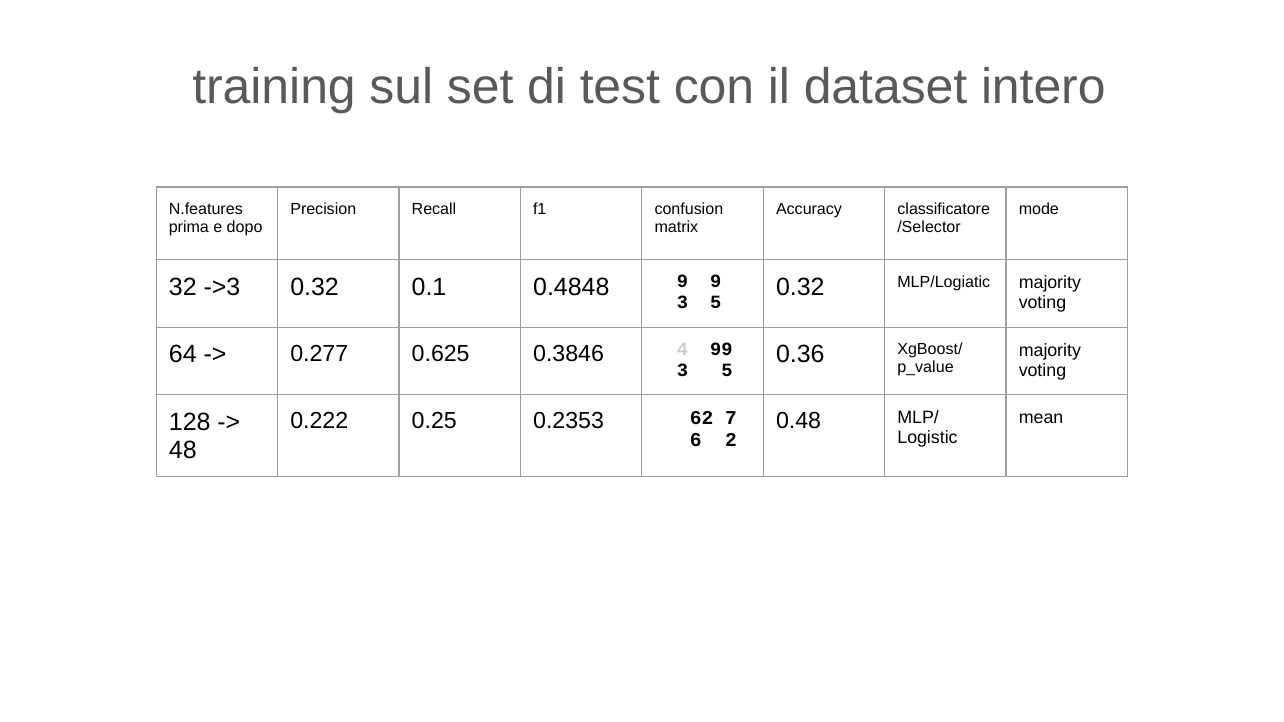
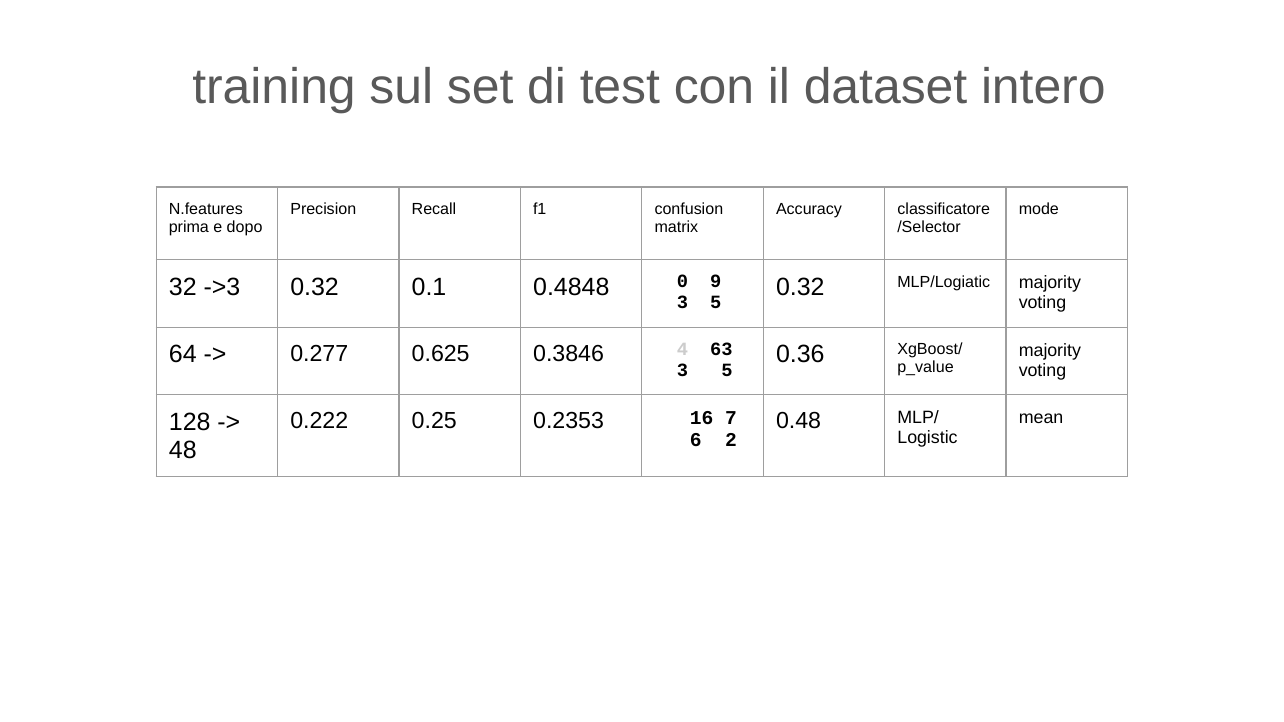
0.4848 9: 9 -> 0 (682, 282)
99: 99 -> 63 (721, 349)
62: 62 -> 16 (702, 418)
